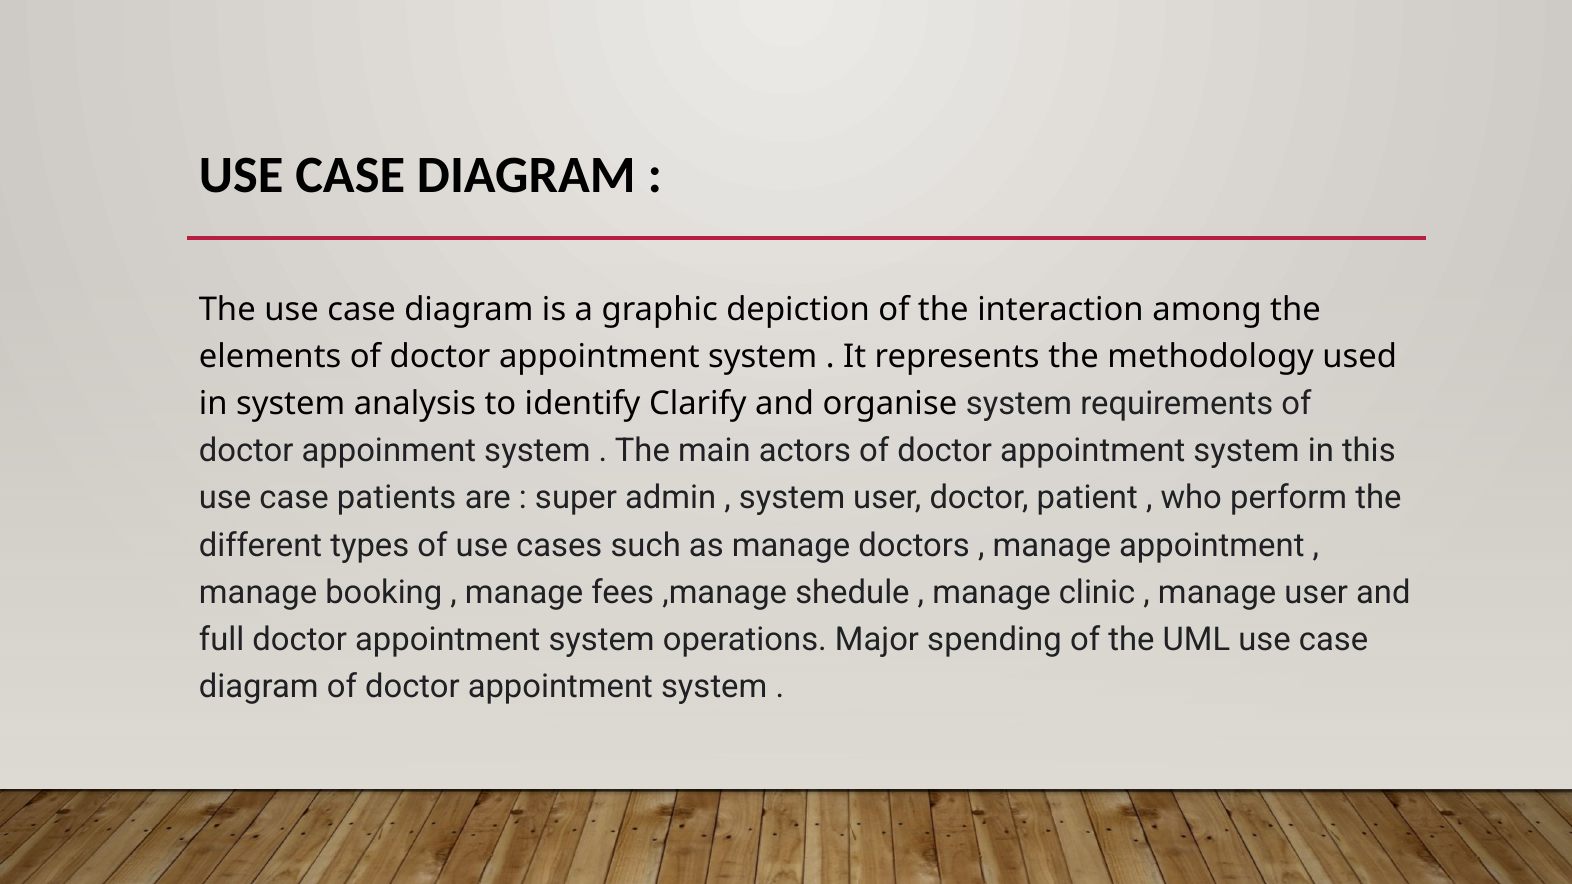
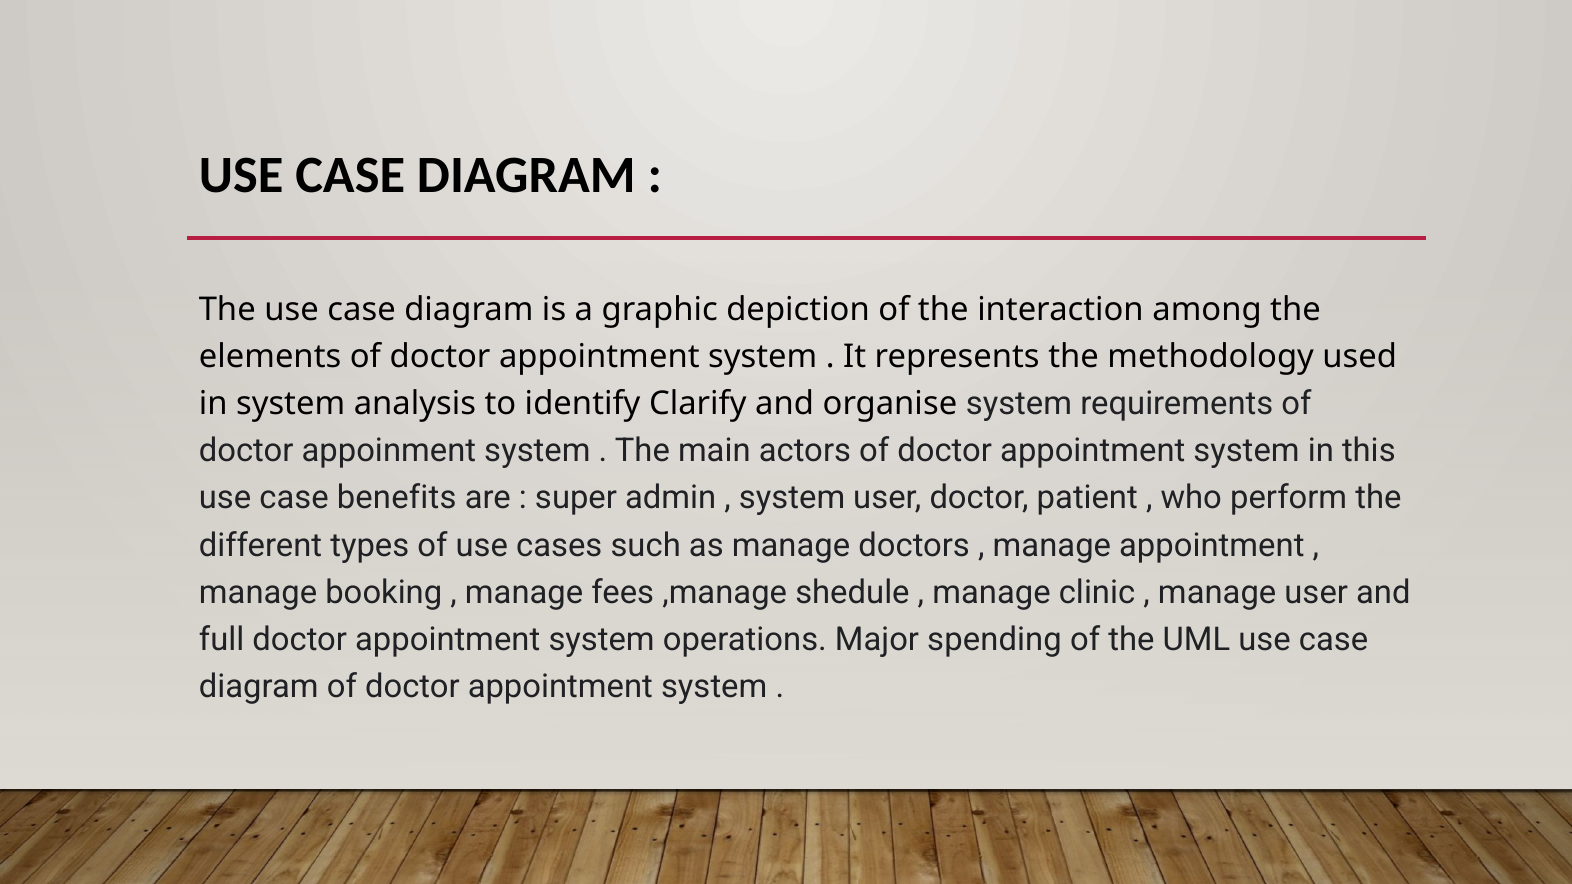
patients: patients -> benefits (397, 498)
